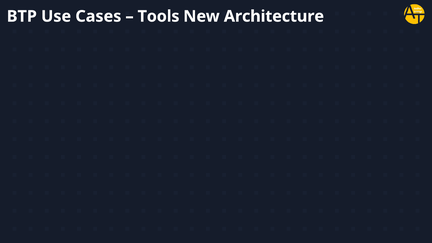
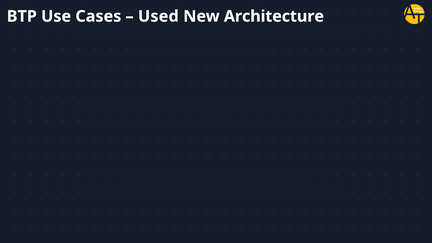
Tools: Tools -> Used (158, 16)
